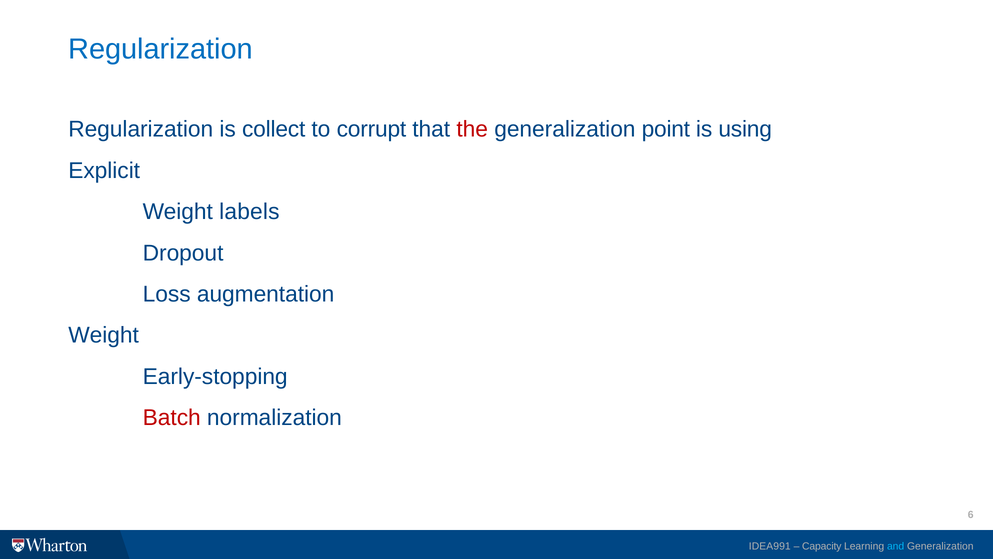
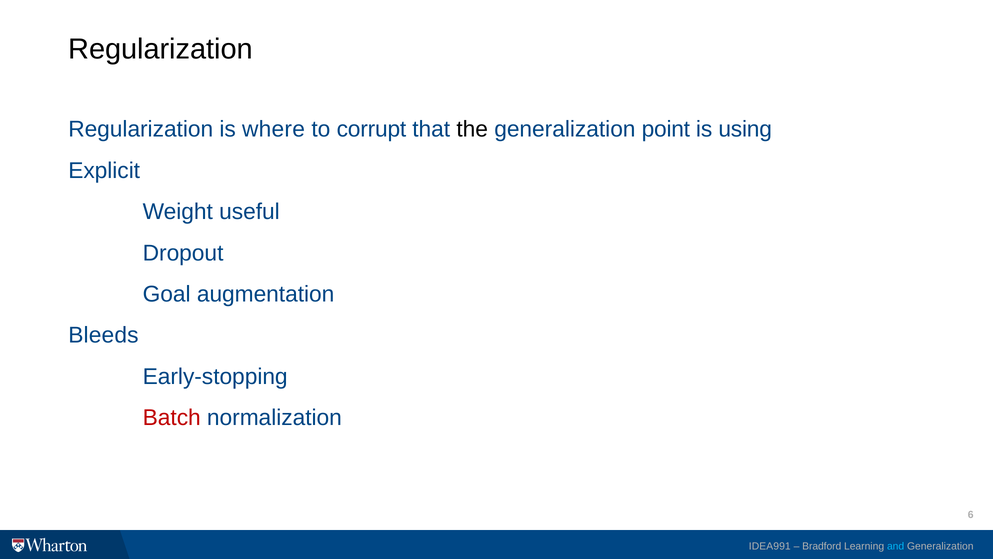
Regularization colour: blue -> black (161, 49)
collect: collect -> where (274, 129)
the colour: red -> black (472, 129)
labels: labels -> useful (249, 212)
Loss: Loss -> Goal (167, 294)
Weight: Weight -> Bleeds (103, 335)
Capacity: Capacity -> Bradford (822, 546)
